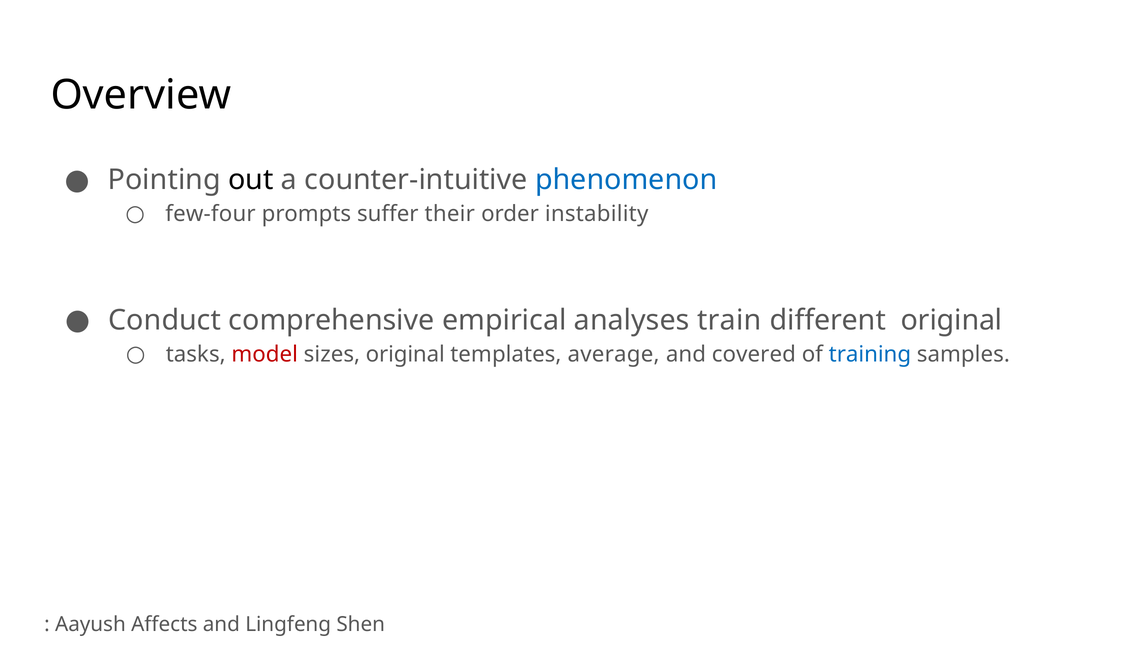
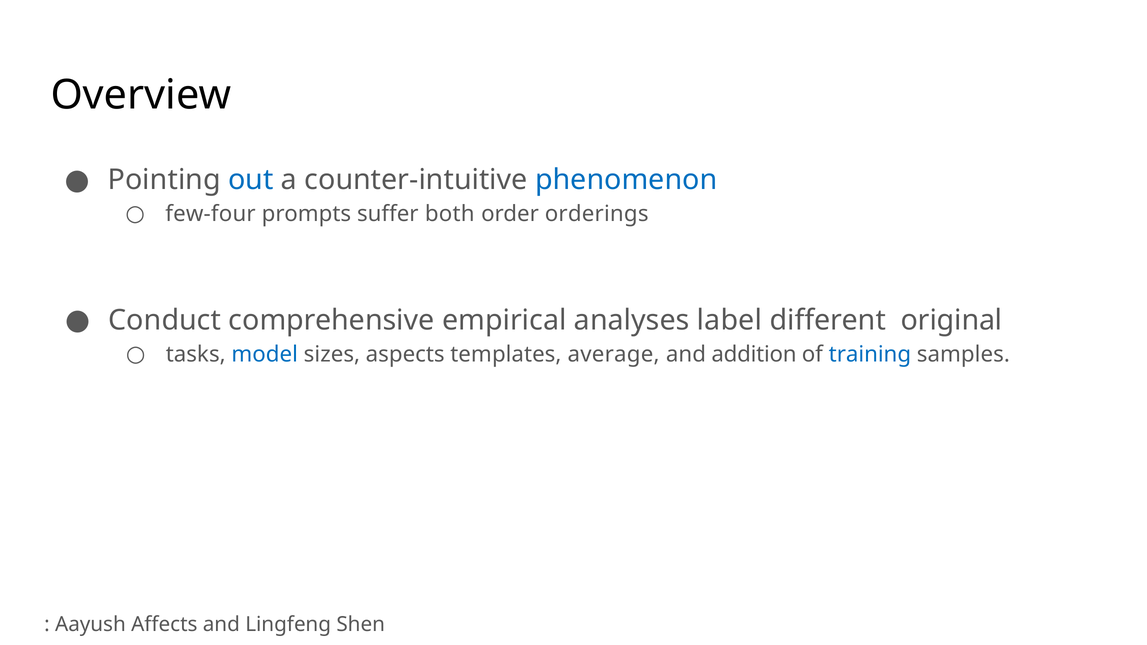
out colour: black -> blue (251, 180)
their: their -> both (450, 214)
instability: instability -> orderings (597, 214)
train: train -> label (729, 321)
model colour: red -> blue (265, 354)
sizes original: original -> aspects (405, 354)
covered: covered -> addition (754, 354)
